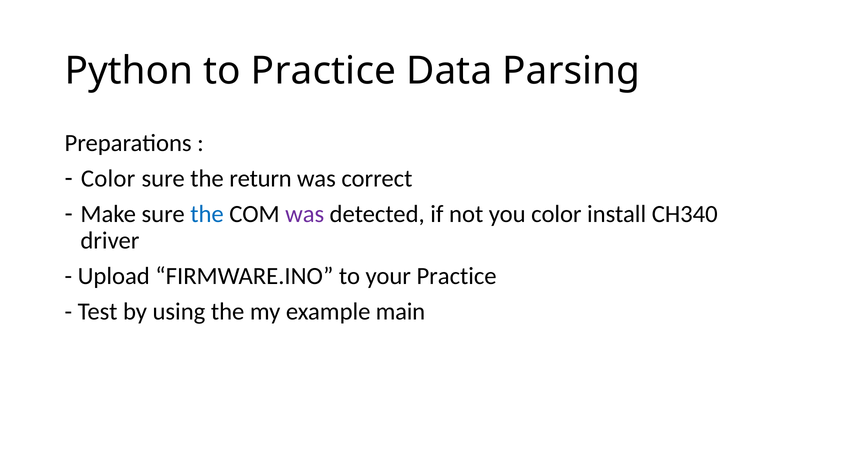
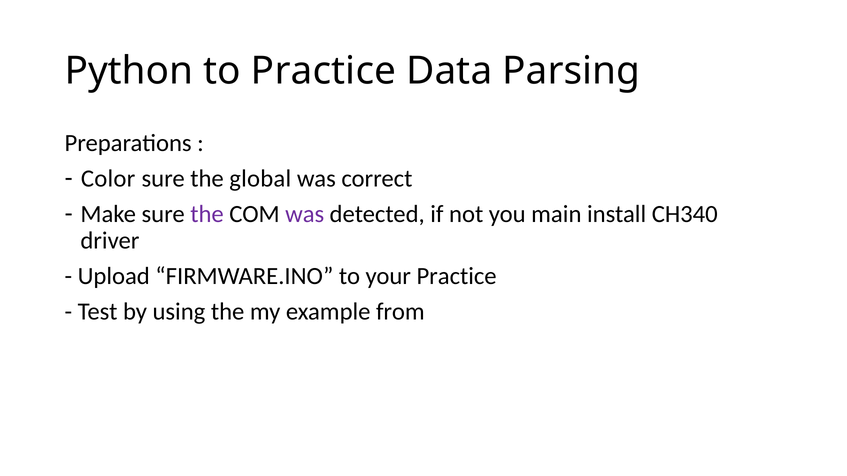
return: return -> global (260, 179)
the colour: blue -> purple (207, 214)
you color: color -> main (556, 214)
main: main -> from (400, 312)
